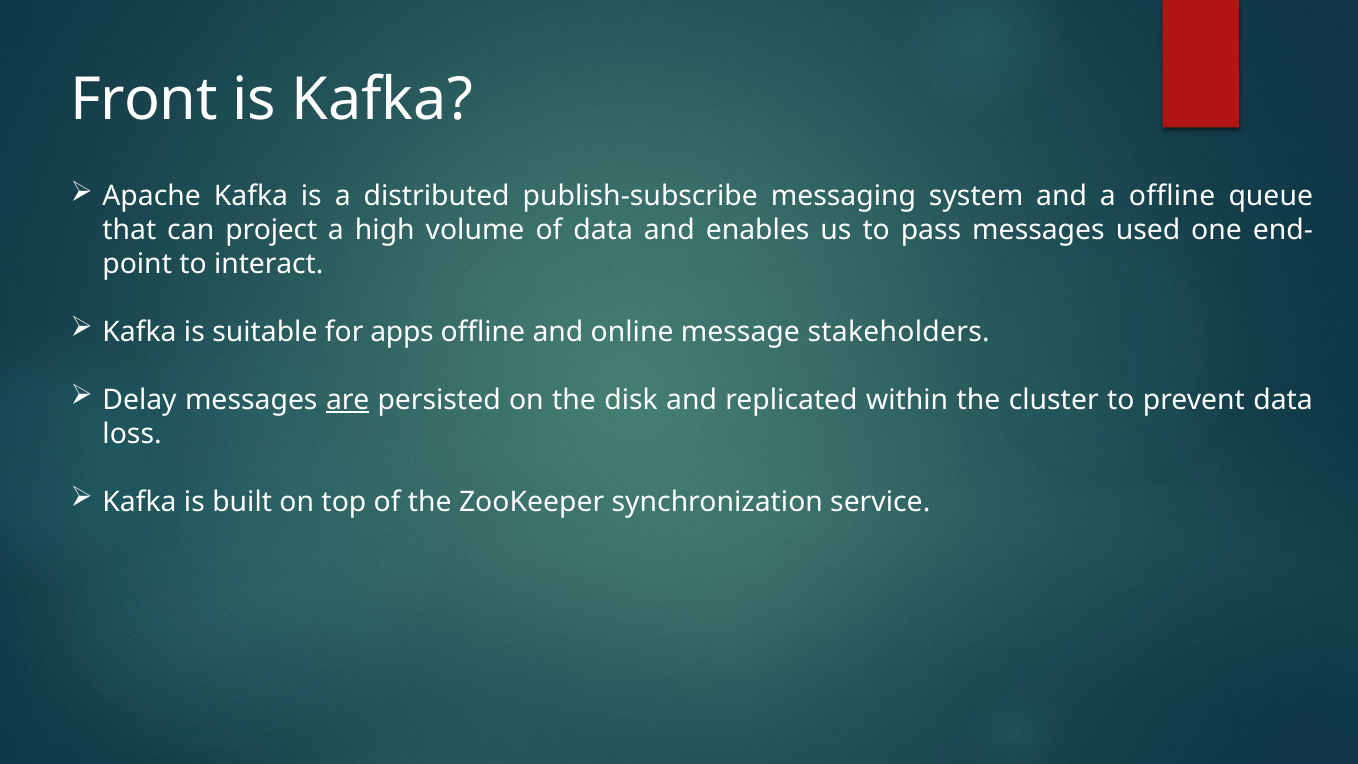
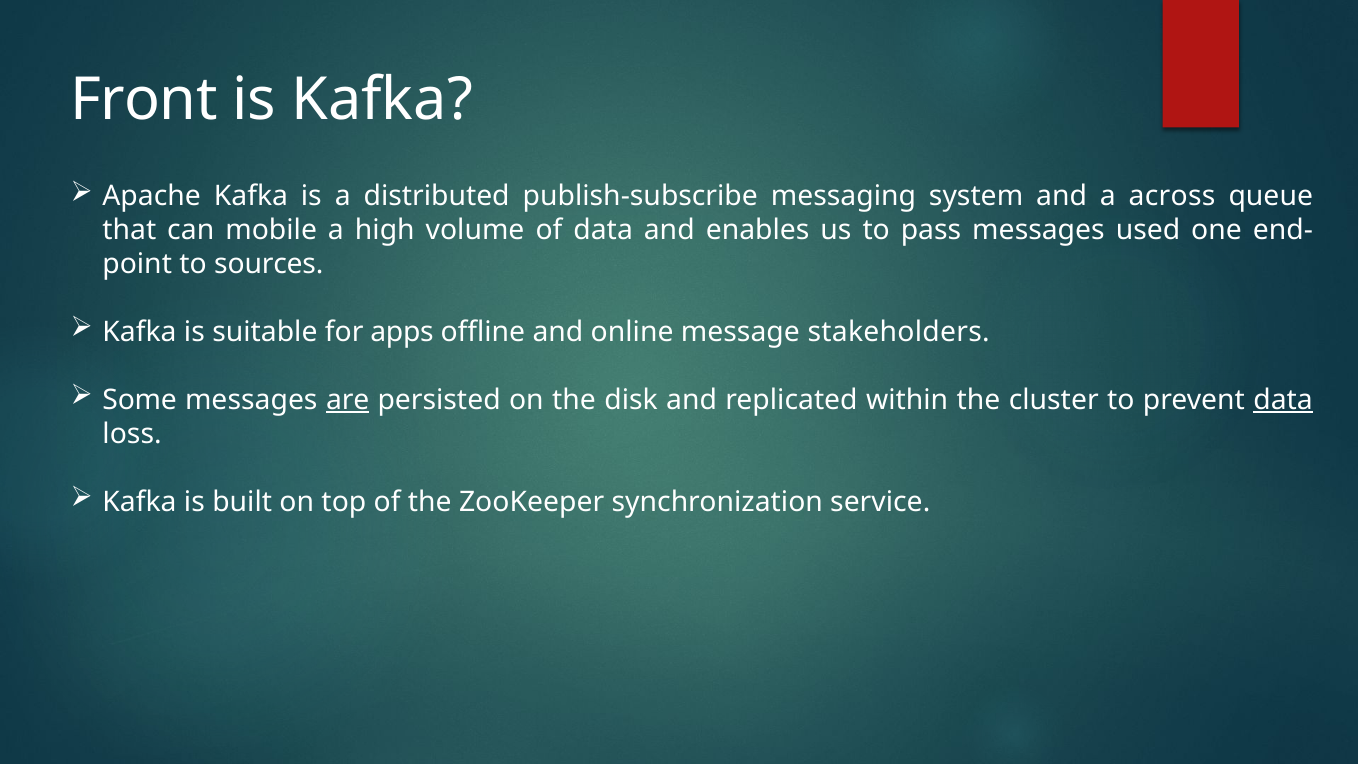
a offline: offline -> across (1172, 196)
project: project -> mobile (271, 230)
interact: interact -> sources (269, 264)
Delay: Delay -> Some (140, 400)
data underline: none -> present (1283, 400)
